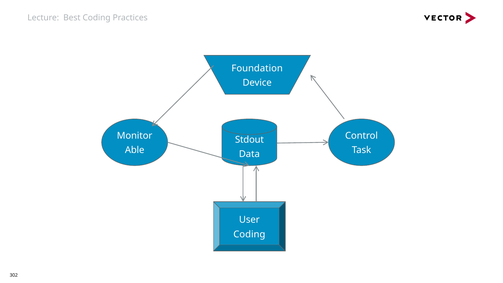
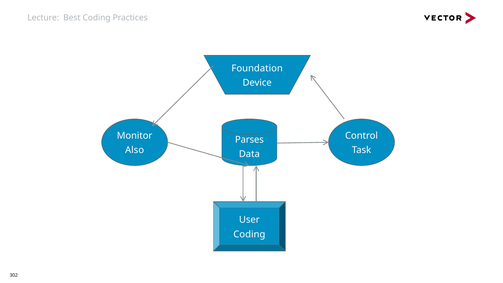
Stdout: Stdout -> Parses (249, 140)
Able: Able -> Also (135, 150)
